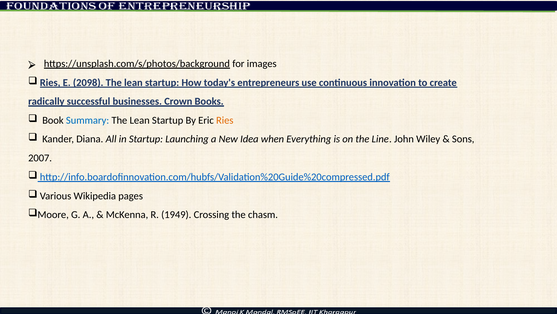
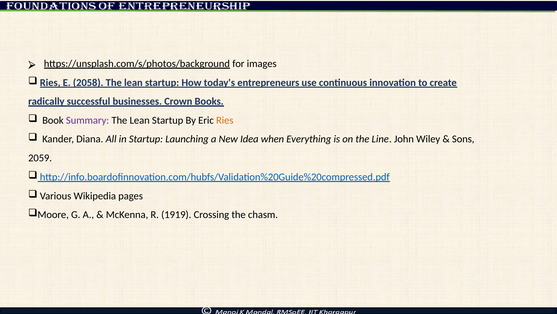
2098: 2098 -> 2058 (88, 82)
Summary colour: blue -> purple (88, 120)
2007: 2007 -> 2059 (40, 158)
1949: 1949 -> 1919 (176, 214)
